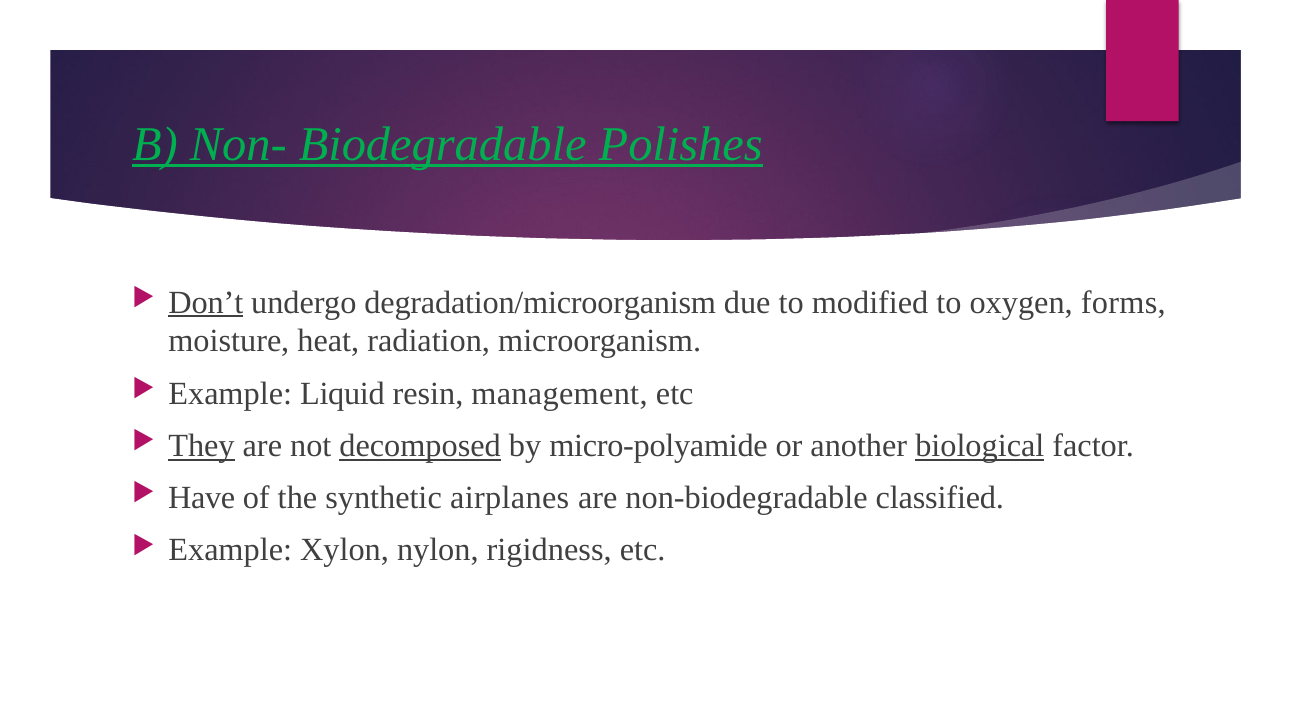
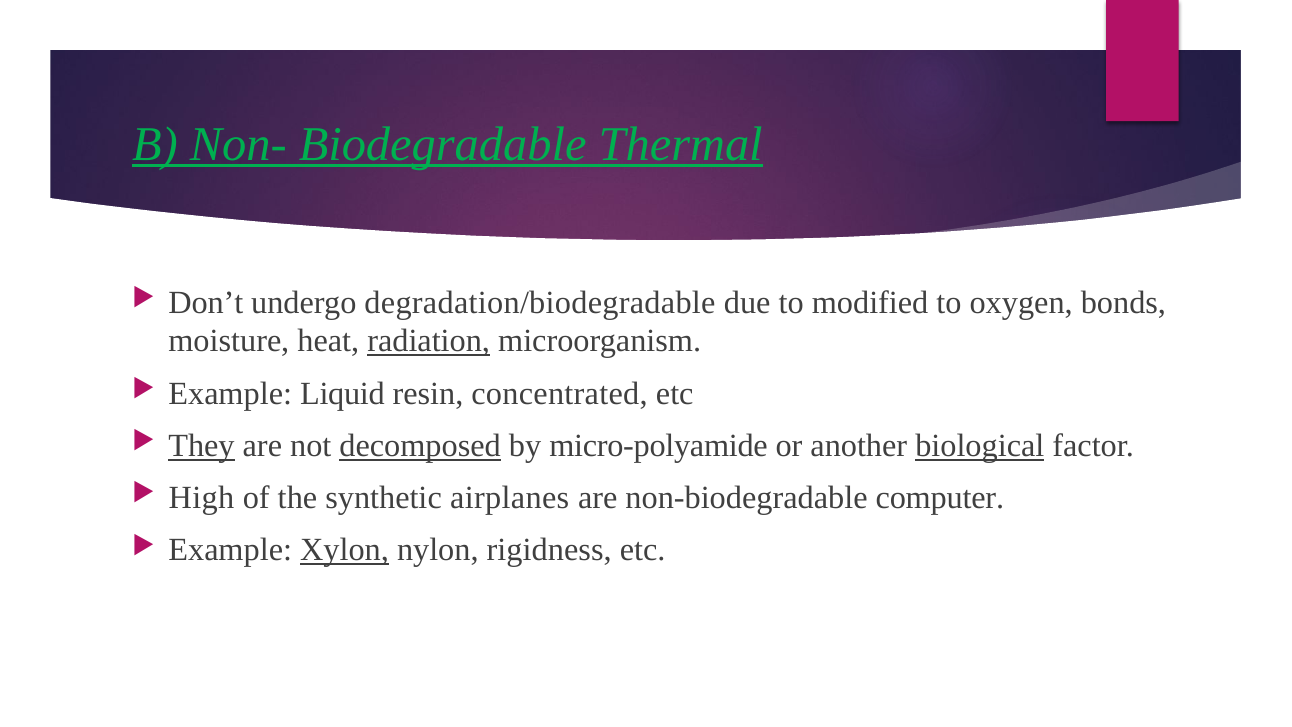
Polishes: Polishes -> Thermal (681, 144)
Don’t underline: present -> none (206, 302)
degradation/microorganism: degradation/microorganism -> degradation/biodegradable (540, 302)
forms: forms -> bonds (1123, 302)
radiation underline: none -> present (429, 341)
management: management -> concentrated (560, 393)
Have: Have -> High (201, 498)
classified: classified -> computer (940, 498)
Xylon underline: none -> present (345, 550)
